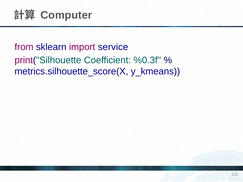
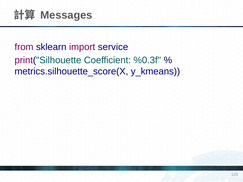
Computer: Computer -> Messages (66, 15)
